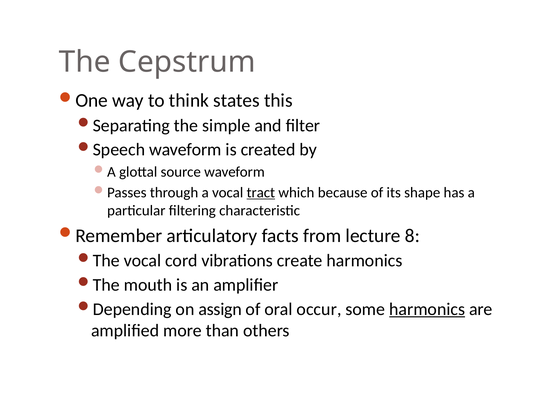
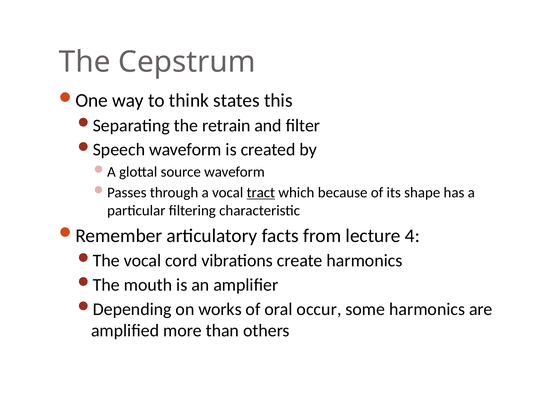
simple: simple -> retrain (226, 126)
8: 8 -> 4 (412, 236)
assign: assign -> works (220, 309)
harmonics underline: present -> none (427, 309)
